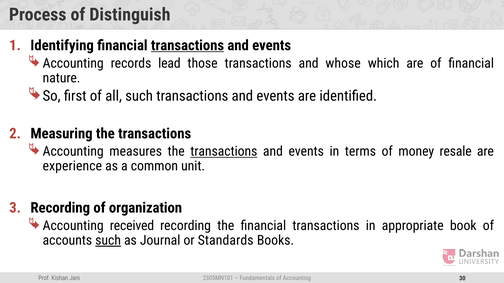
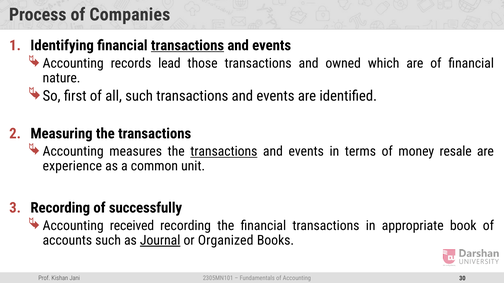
Distinguish: Distinguish -> Companies (130, 15)
whose: whose -> owned (343, 63)
organization: organization -> successfully (145, 208)
such underline: present -> none (108, 241)
Journal underline: none -> present (160, 241)
Standards: Standards -> Organized (226, 241)
